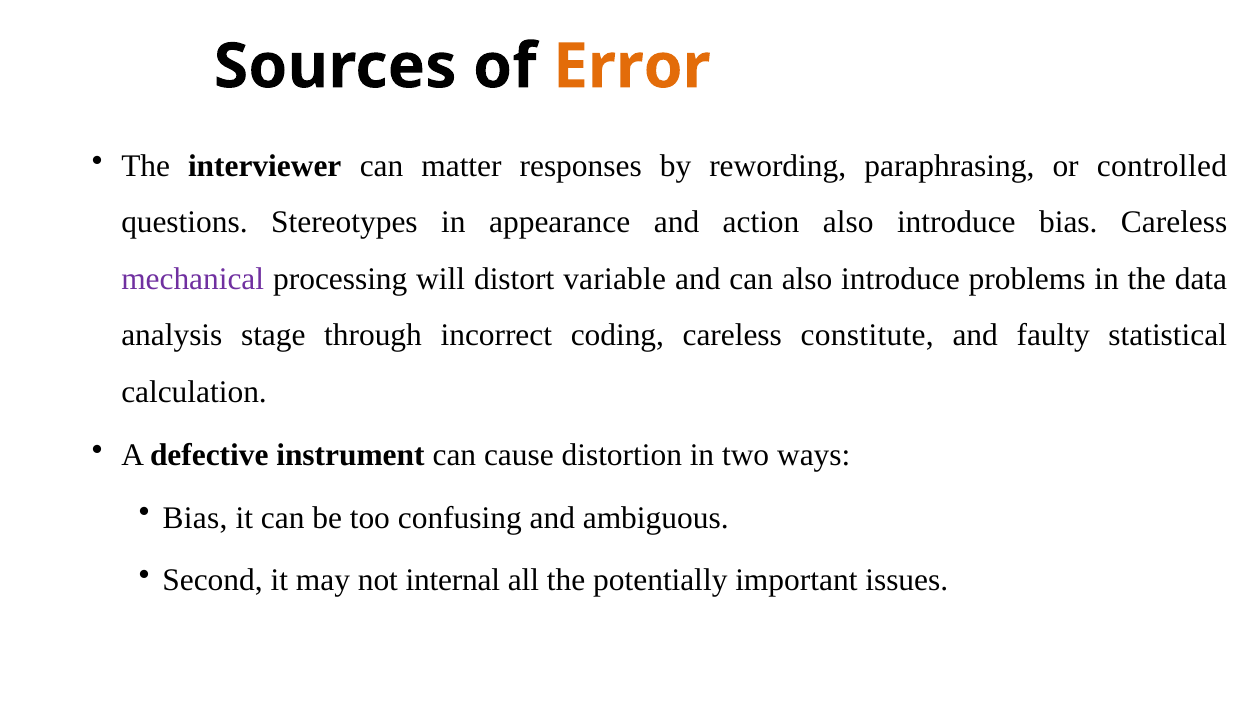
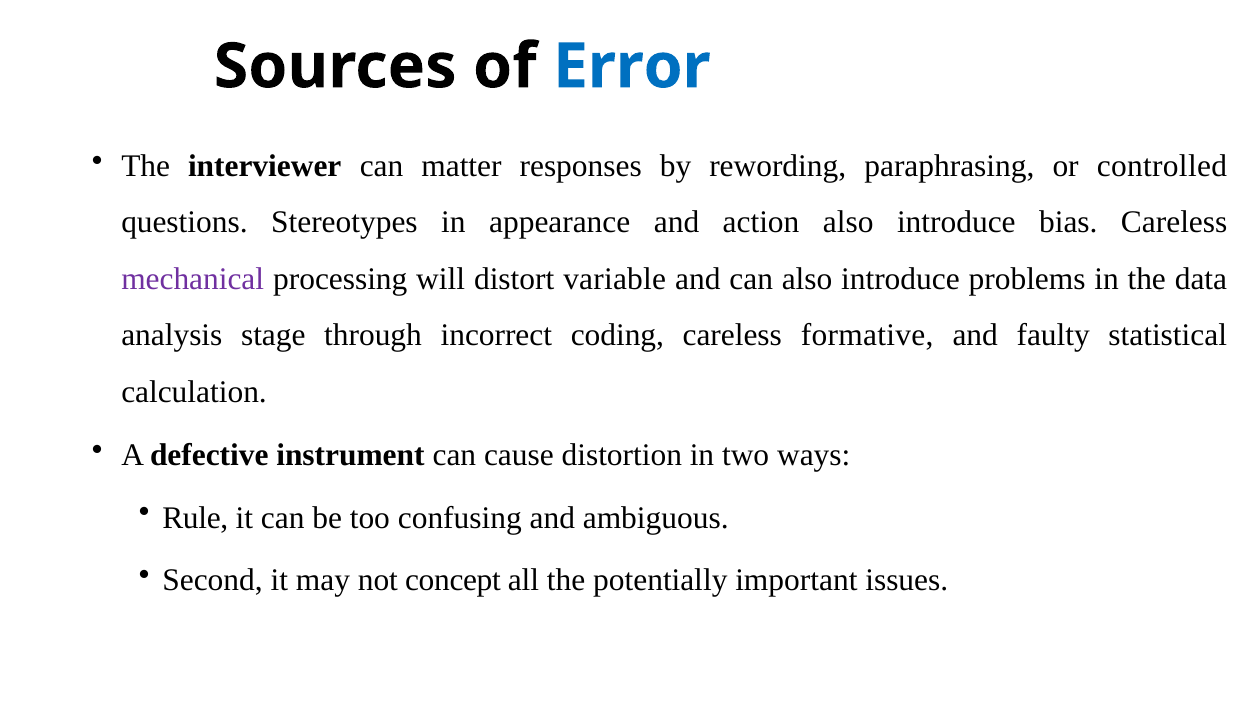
Error colour: orange -> blue (632, 67)
constitute: constitute -> formative (867, 336)
Bias: Bias -> Rule (195, 518)
internal: internal -> concept (453, 581)
